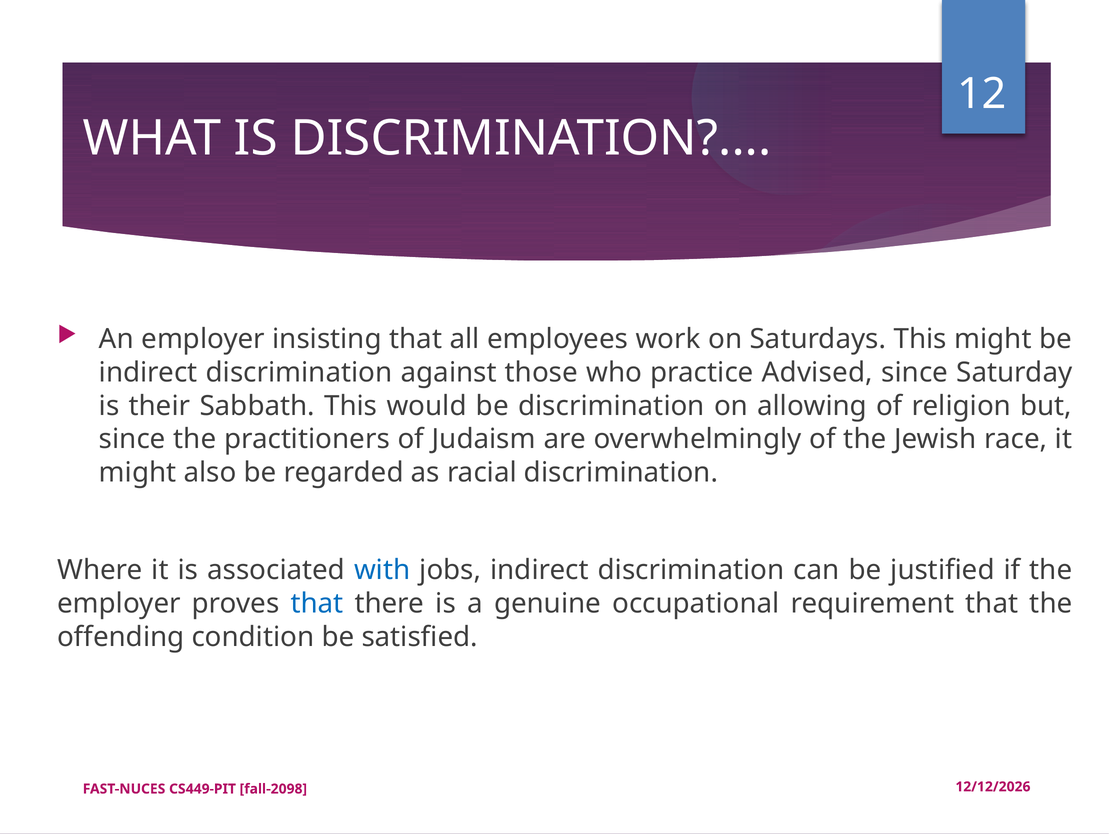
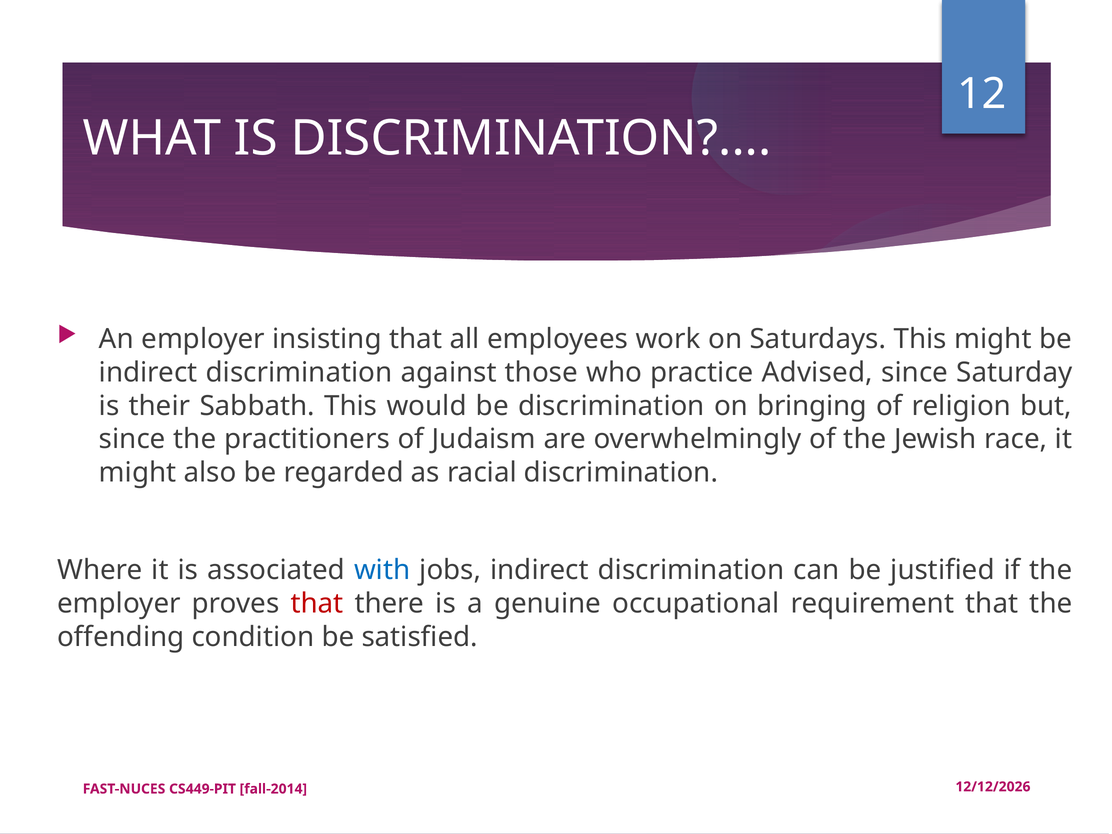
allowing: allowing -> bringing (812, 406)
that colour: blue -> red (317, 604)
fall-2098: fall-2098 -> fall-2014 (273, 789)
